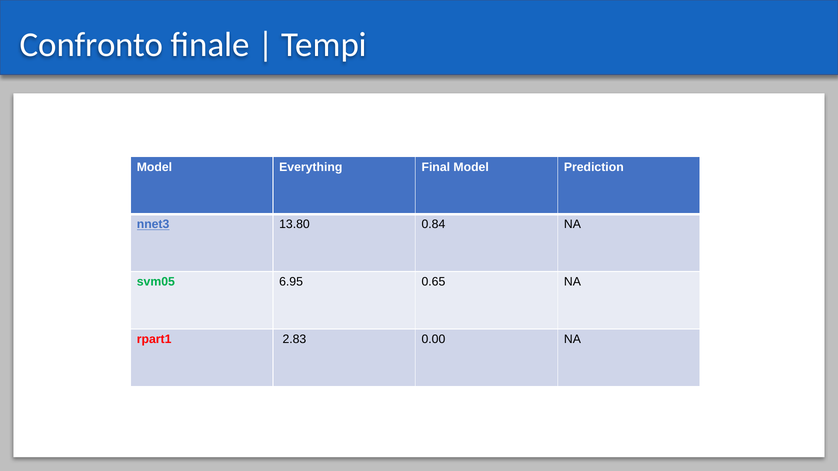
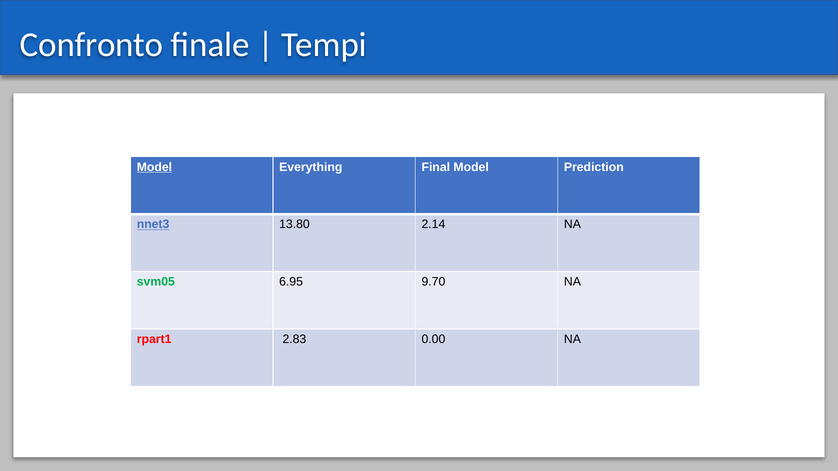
Model underline: none -> present (154, 167)
0.84: 0.84 -> 2.14 (433, 225)
0.65: 0.65 -> 9.70 (433, 282)
